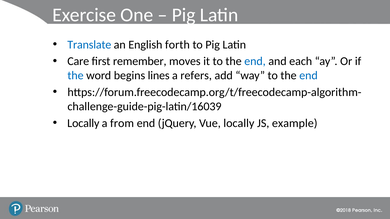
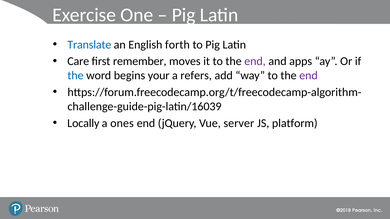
end colour: blue -> purple (255, 61)
each: each -> apps (301, 61)
lines: lines -> your (159, 76)
end colour: blue -> purple (308, 76)
from: from -> ones (122, 123)
Vue locally: locally -> server (239, 123)
example: example -> platform (295, 123)
